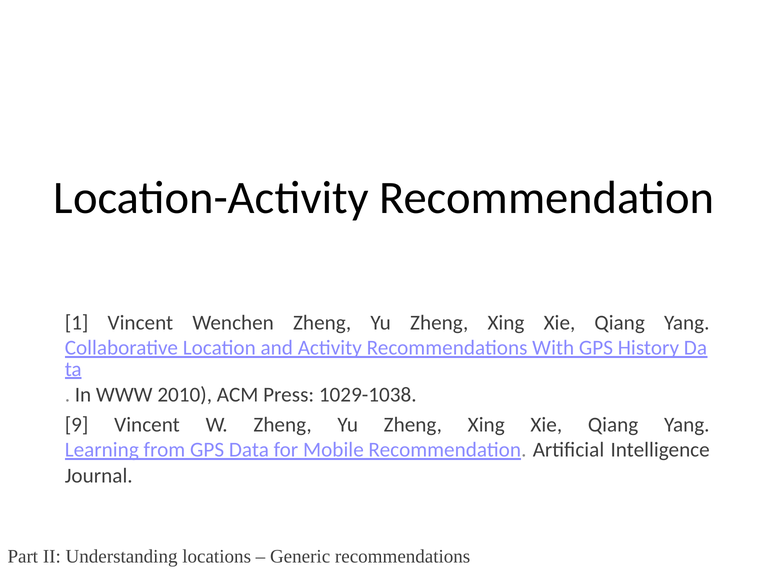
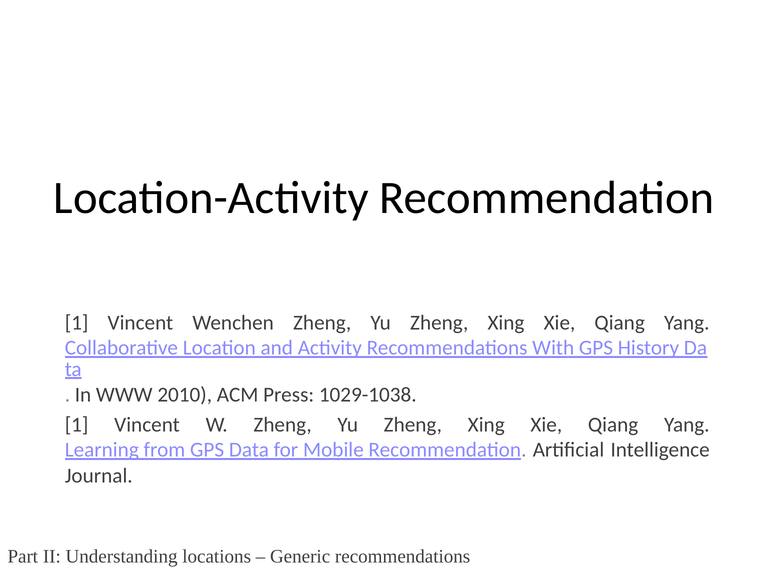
9: 9 -> 1 (77, 425)
